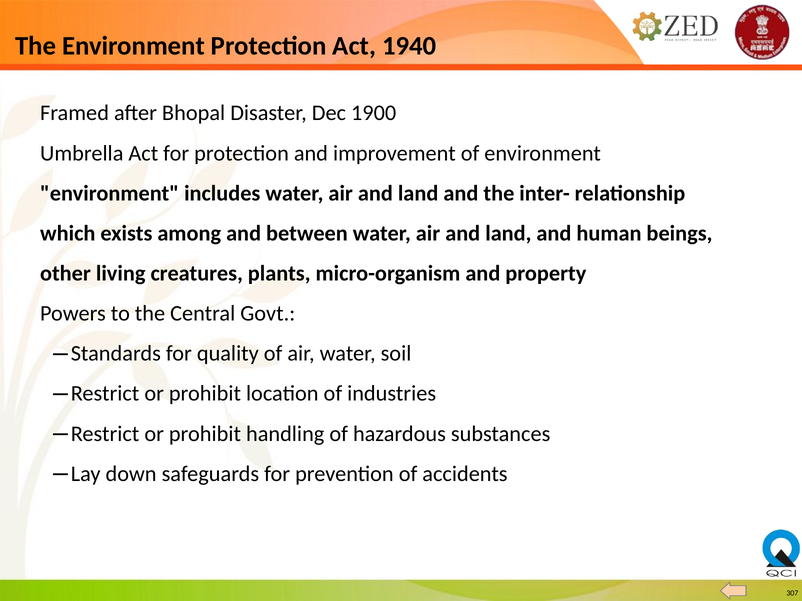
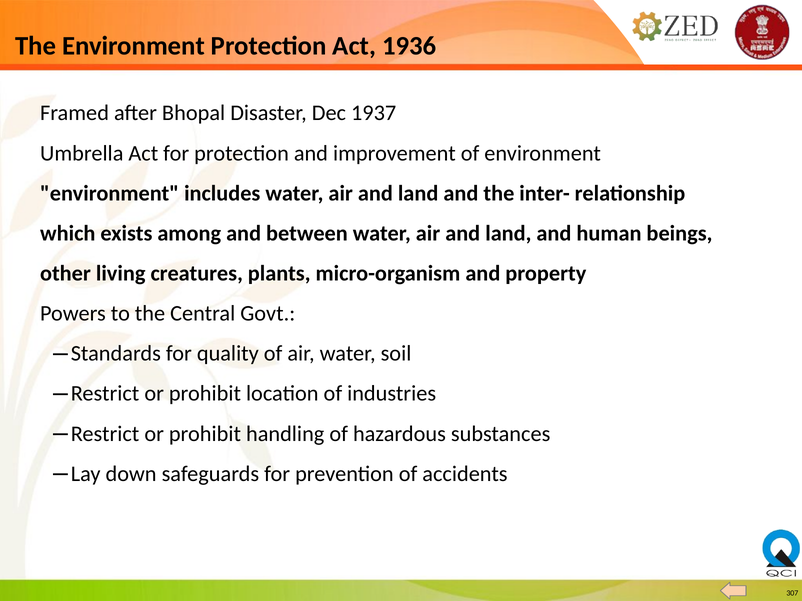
1940: 1940 -> 1936 (409, 46)
1900: 1900 -> 1937 (374, 113)
